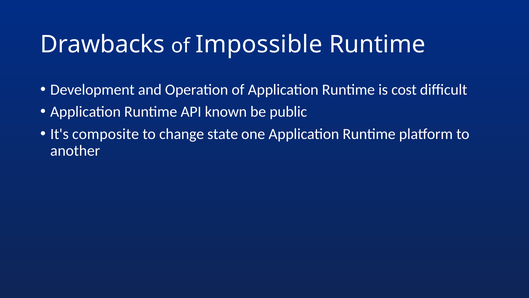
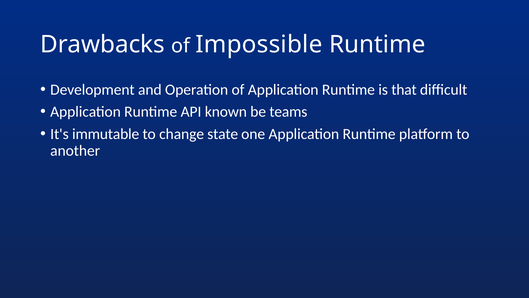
cost: cost -> that (404, 89)
public: public -> teams (288, 112)
composite: composite -> immutable (106, 134)
